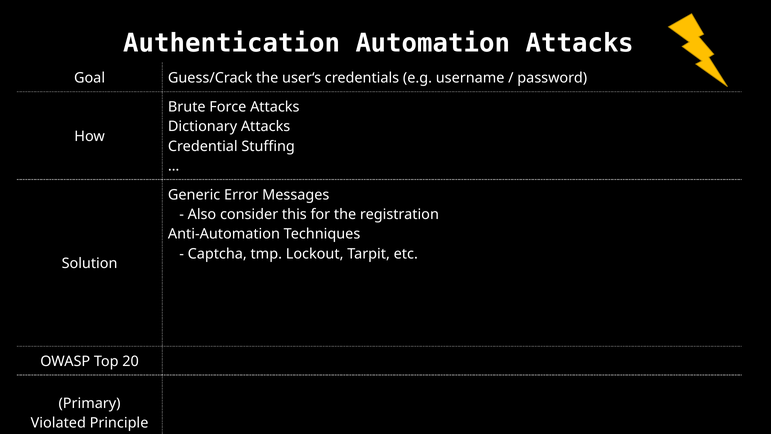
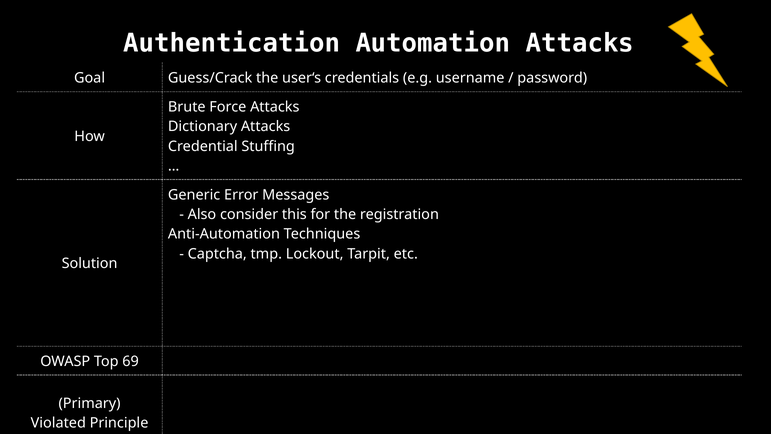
20: 20 -> 69 (131, 361)
